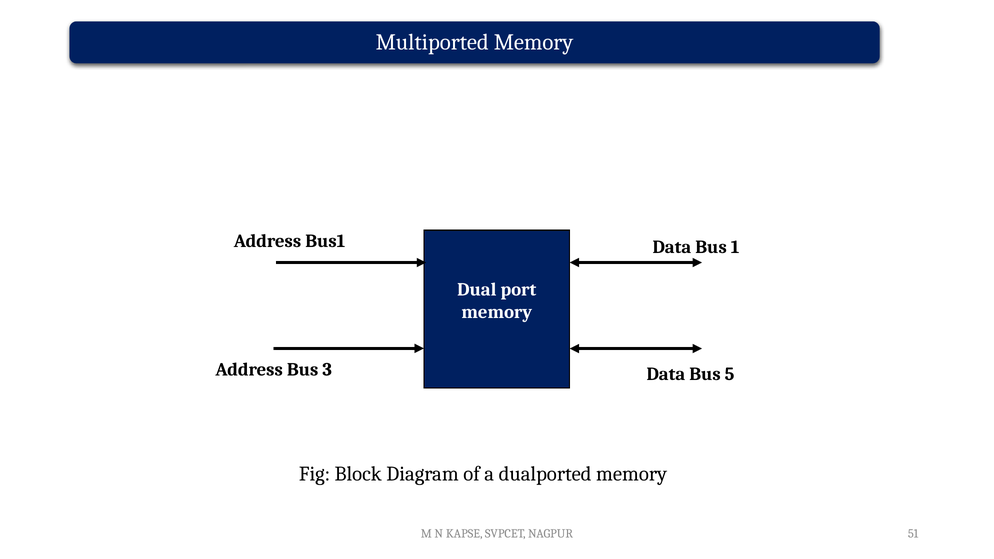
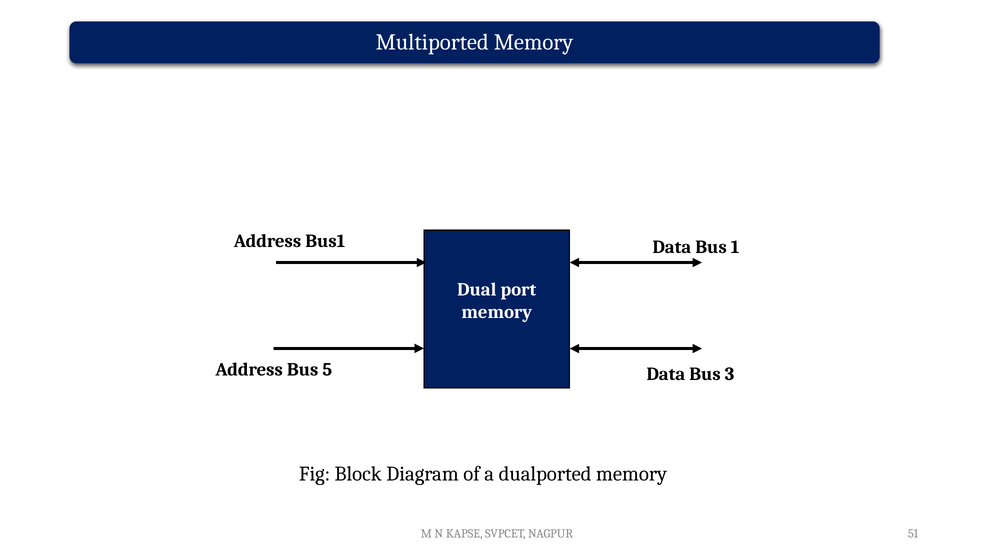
3: 3 -> 5 (327, 369)
5: 5 -> 3 (730, 374)
